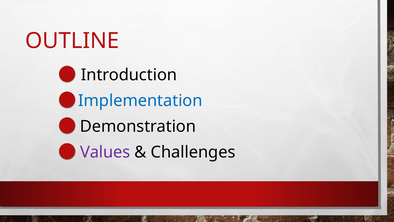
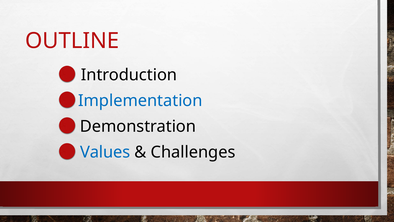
Values colour: purple -> blue (105, 152)
